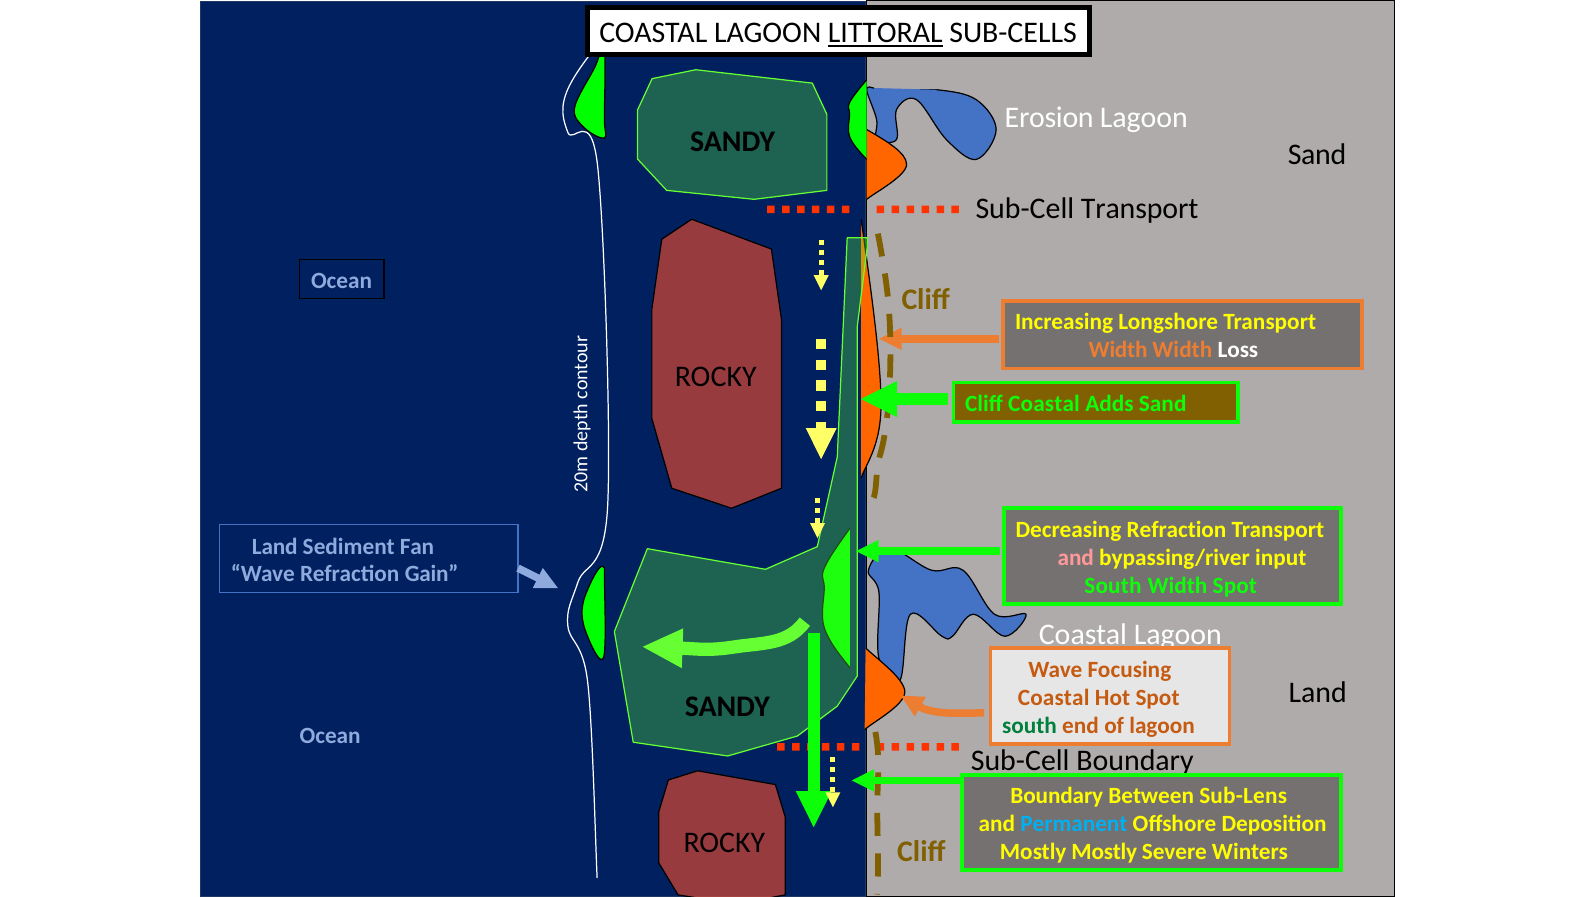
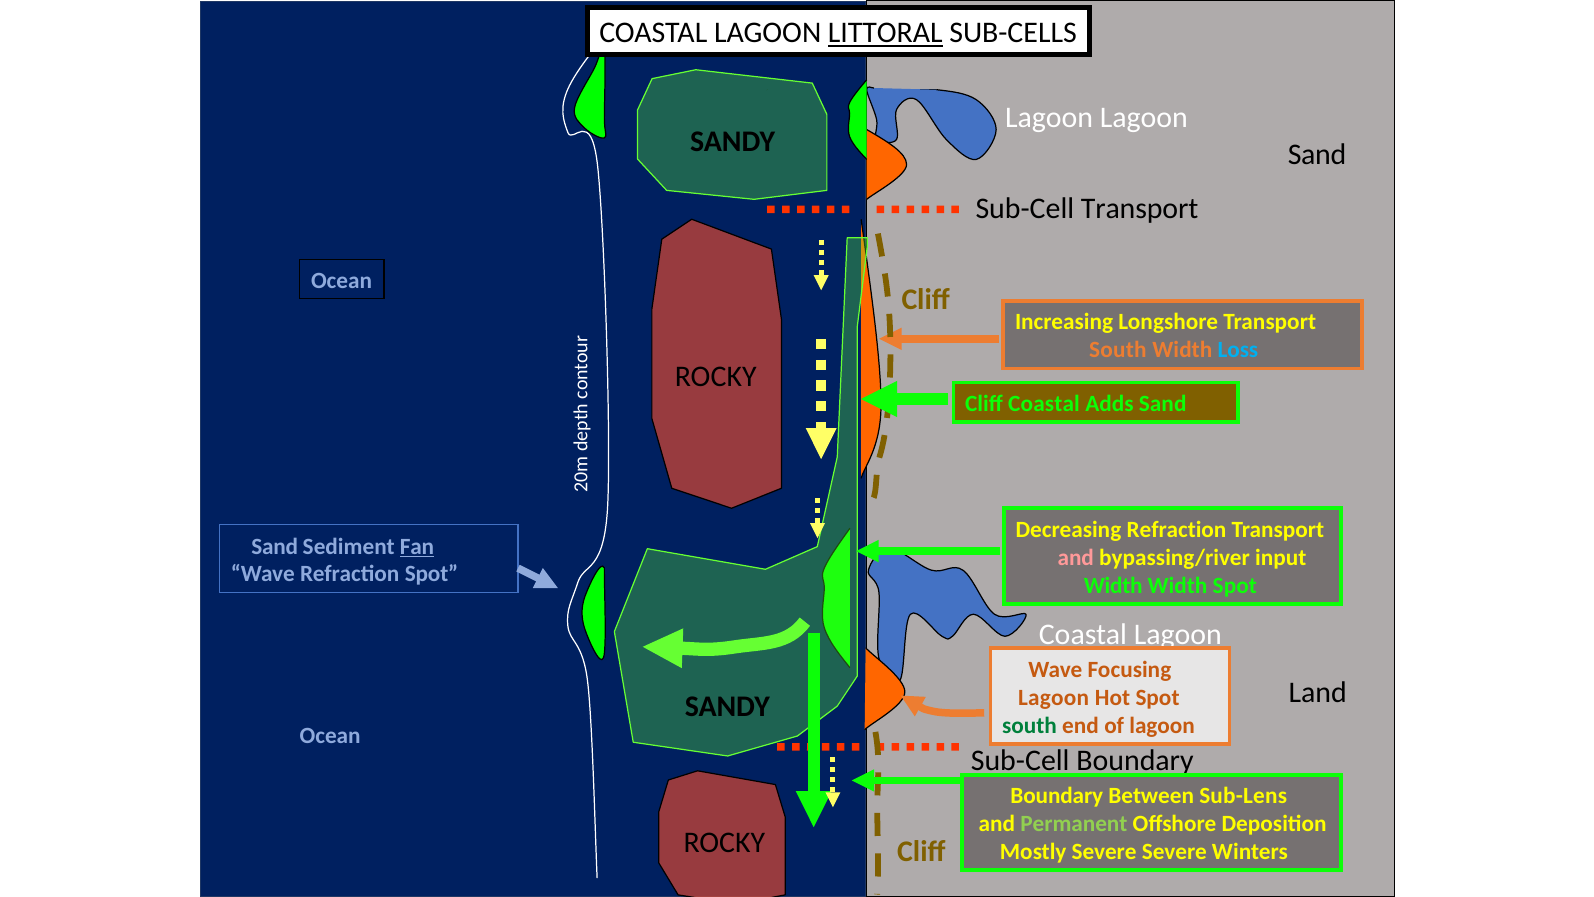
Erosion: Erosion -> Lagoon (1049, 117)
Width: Width -> South (1118, 350)
Loss colour: white -> light blue (1238, 350)
Land: Land -> Sand (275, 546)
Fan underline: none -> present (417, 546)
Refraction Gain: Gain -> Spot (432, 574)
South: South -> Width (1113, 585)
Coastal: Coastal -> Lagoon (1054, 697)
Permanent colour: light blue -> light green (1074, 824)
Mostly Mostly: Mostly -> Severe (1104, 852)
